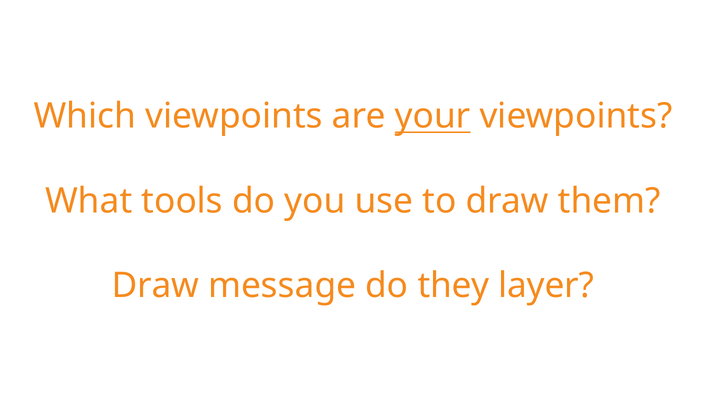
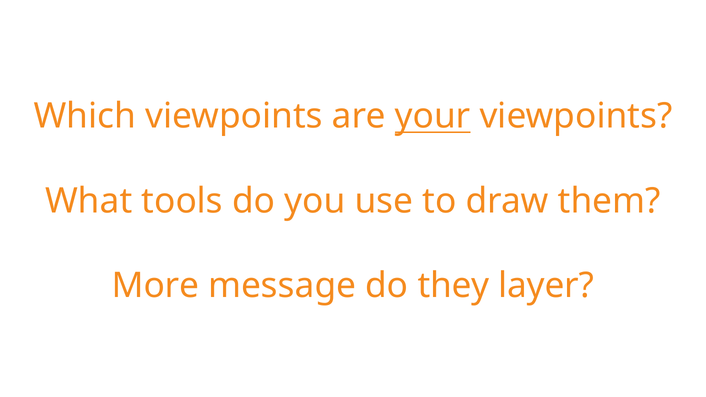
Draw: Draw -> More (155, 286)
